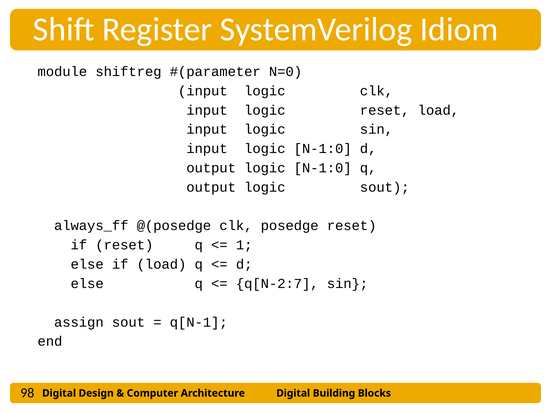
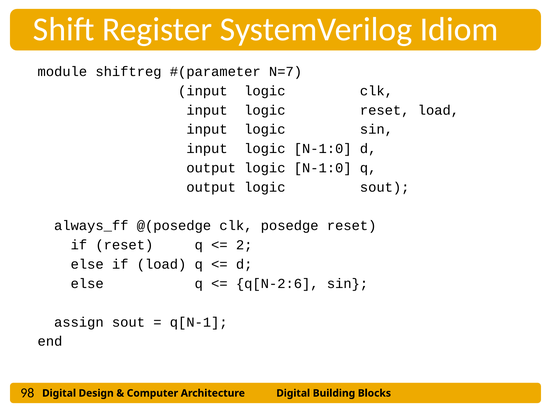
N=0: N=0 -> N=7 (286, 72)
1: 1 -> 2 (244, 245)
q[N-2:7: q[N-2:7 -> q[N-2:6 (277, 284)
